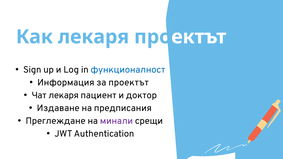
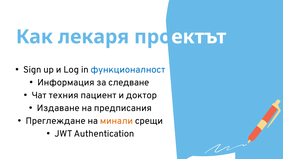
за проектът: проектът -> следване (129, 83)
Чат лекаря: лекаря -> техния (64, 95)
минали colour: purple -> orange (116, 121)
